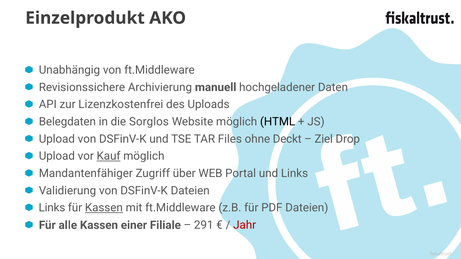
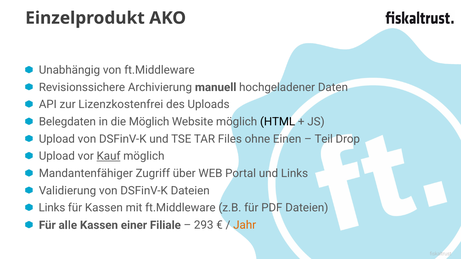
die Sorglos: Sorglos -> Möglich (149, 122)
Deckt: Deckt -> Einen (287, 139)
Ziel: Ziel -> Teil (324, 139)
Kassen underline: present -> none (104, 208)
291: 291 -> 293 (204, 225)
Jahr colour: red -> orange (245, 225)
